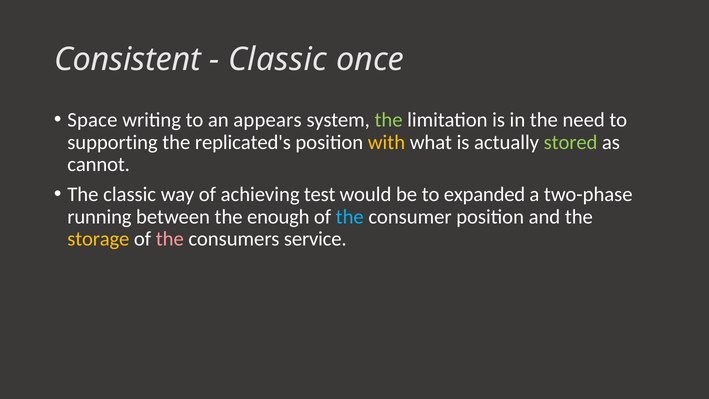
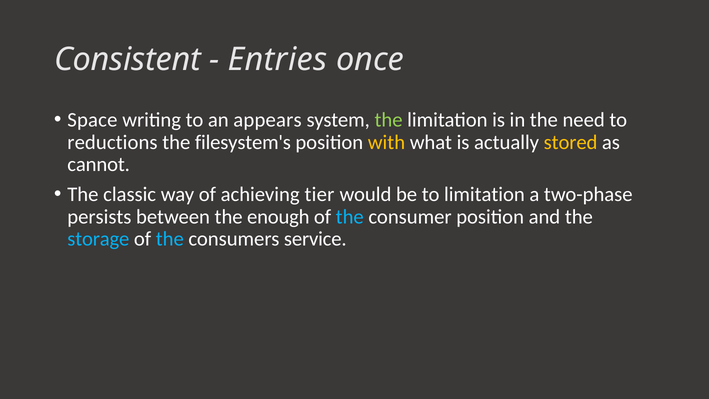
Classic: Classic -> Entries (278, 60)
supporting: supporting -> reductions (112, 142)
replicated's: replicated's -> filesystem's (243, 142)
stored colour: light green -> yellow (571, 142)
test: test -> tier (319, 194)
to expanded: expanded -> limitation (484, 194)
running: running -> persists (99, 217)
storage colour: yellow -> light blue (98, 239)
the colour: pink -> light blue (170, 239)
